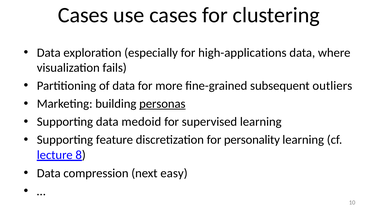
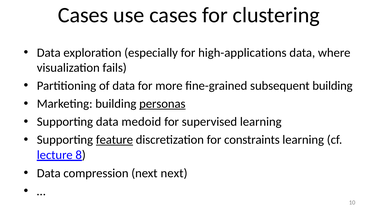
subsequent outliers: outliers -> building (332, 86)
feature underline: none -> present (114, 140)
personality: personality -> constraints (252, 140)
next easy: easy -> next (174, 174)
